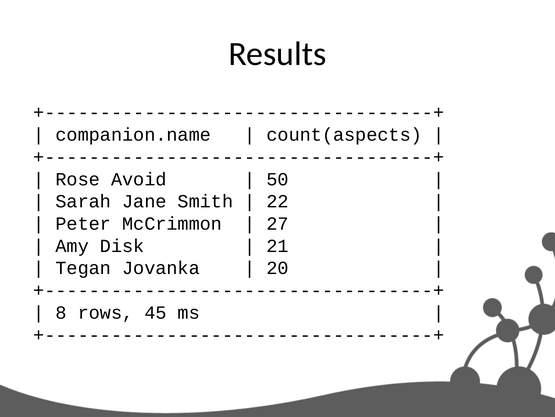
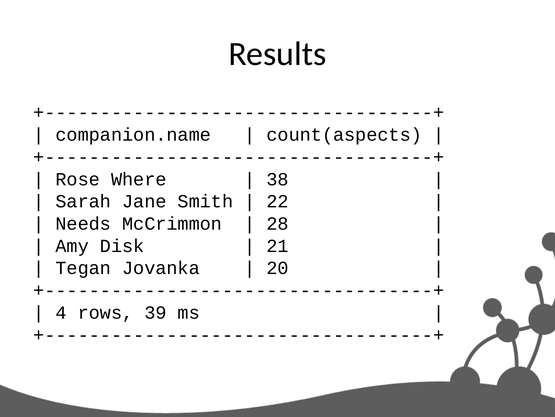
Avoid: Avoid -> Where (139, 179)
50: 50 -> 38 (278, 179)
Peter: Peter -> Needs (83, 223)
27: 27 -> 28 (278, 223)
8: 8 -> 4 (61, 312)
45: 45 -> 39 (155, 312)
